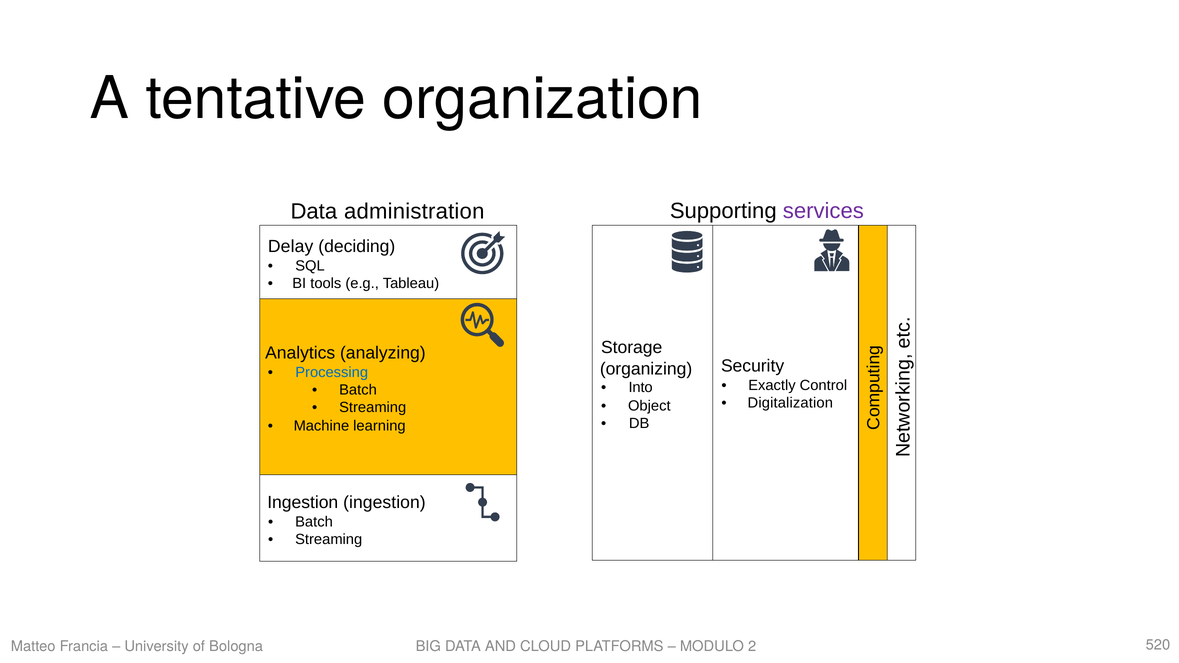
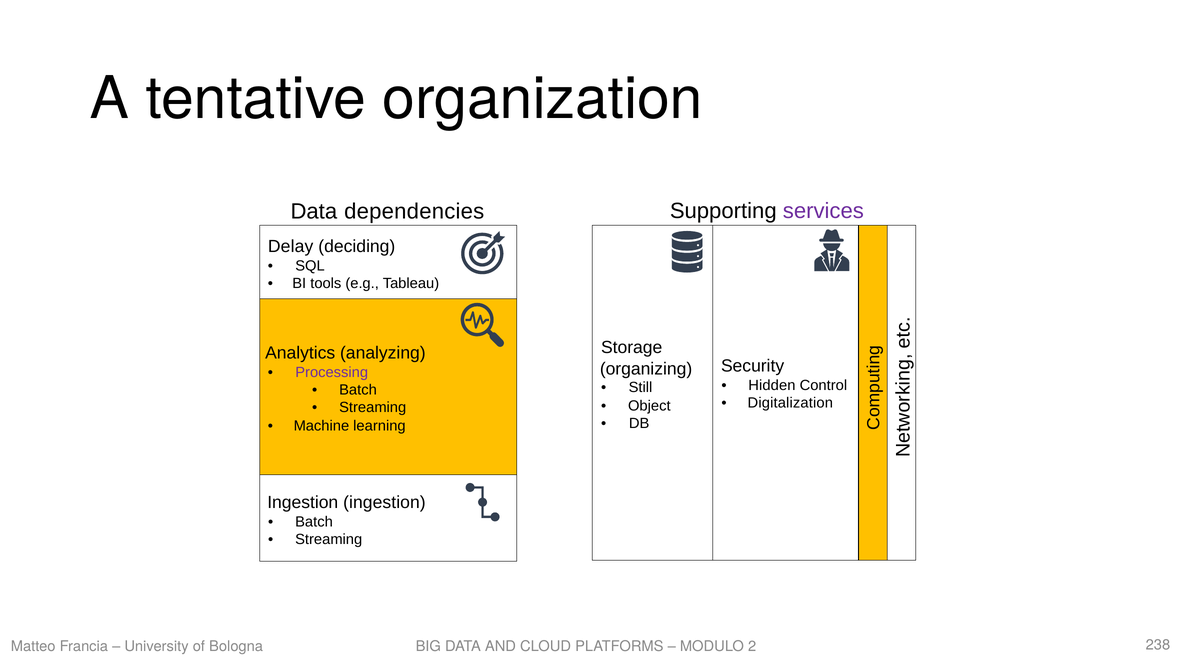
administration: administration -> dependencies (414, 212)
Processing colour: blue -> purple (332, 373)
Exactly: Exactly -> Hidden (772, 385)
Into: Into -> Still (641, 387)
520: 520 -> 238 (1158, 645)
